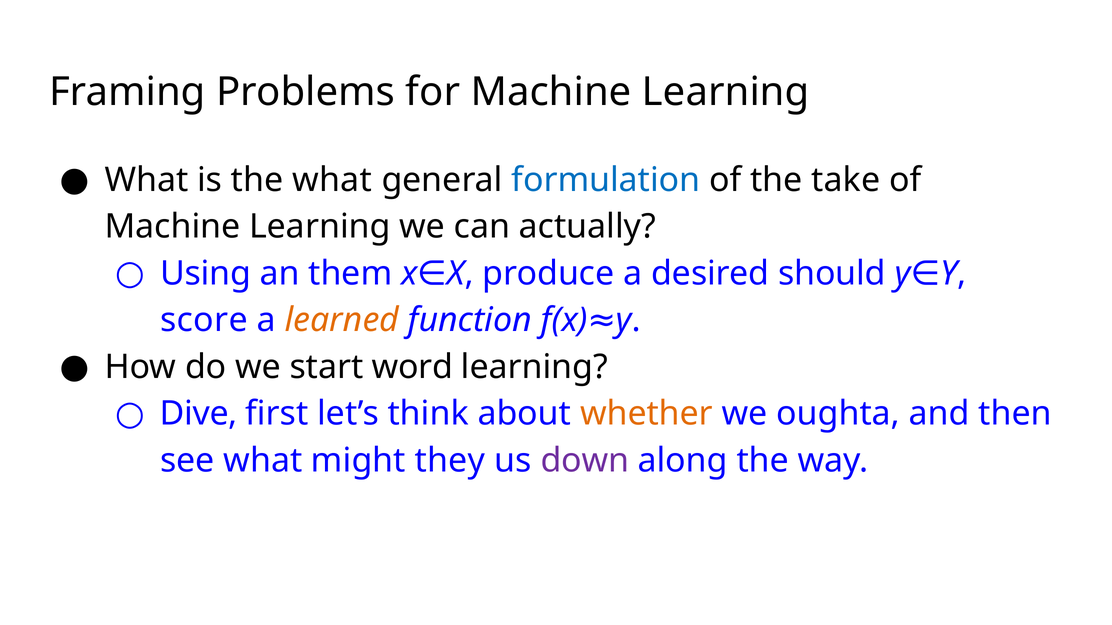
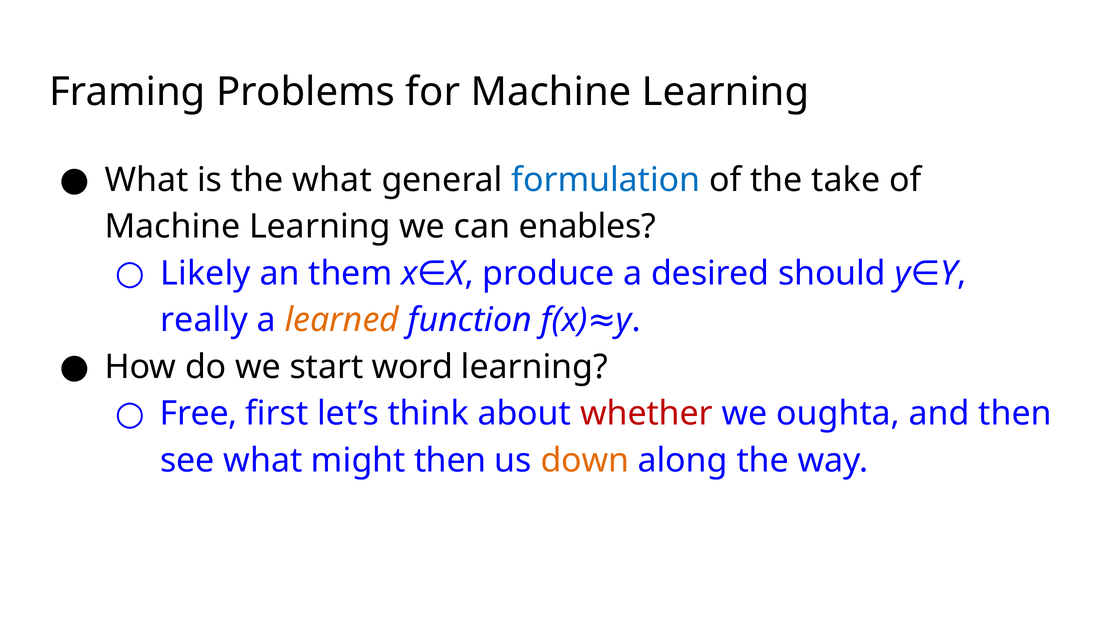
actually: actually -> enables (587, 227)
Using: Using -> Likely (206, 274)
score: score -> really (204, 320)
Dive: Dive -> Free (199, 414)
whether colour: orange -> red (647, 414)
might they: they -> then (450, 461)
down colour: purple -> orange (585, 461)
